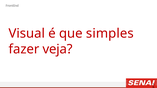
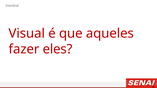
simples: simples -> aqueles (110, 34)
veja: veja -> eles (58, 49)
